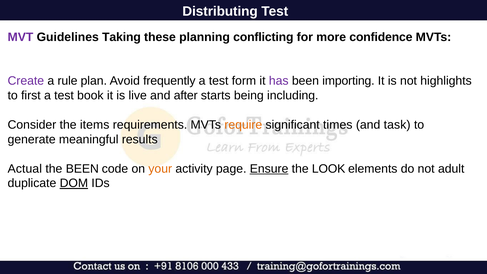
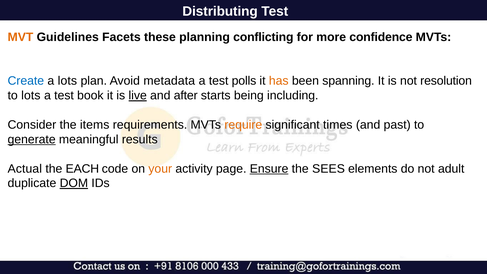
MVT colour: purple -> orange (20, 37)
Taking: Taking -> Facets (121, 37)
Create colour: purple -> blue (26, 81)
a rule: rule -> lots (67, 81)
frequently: frequently -> metadata (169, 81)
form: form -> polls (244, 81)
has colour: purple -> orange (279, 81)
importing: importing -> spanning (348, 81)
highlights: highlights -> resolution (446, 81)
to first: first -> lots (31, 96)
live underline: none -> present (138, 96)
task: task -> past (397, 125)
generate underline: none -> present (32, 139)
the BEEN: BEEN -> EACH (82, 169)
LOOK: LOOK -> SEES (329, 169)
